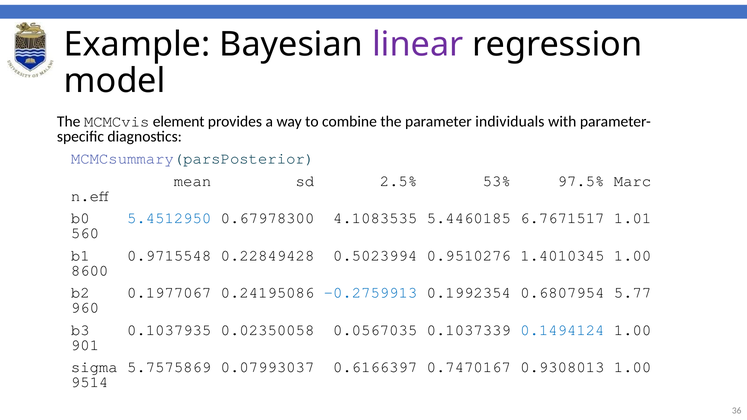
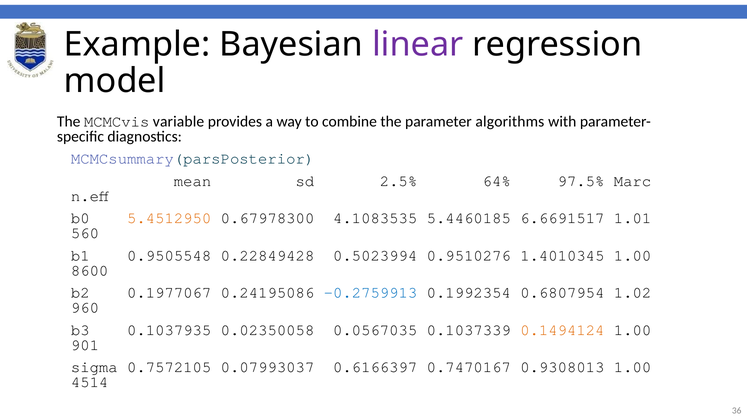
element: element -> variable (179, 122)
individuals: individuals -> algorithms (510, 122)
53%: 53% -> 64% (497, 181)
5.4512950 colour: blue -> orange (169, 218)
6.7671517: 6.7671517 -> 6.6691517 (562, 218)
0.9715548: 0.9715548 -> 0.9505548 (169, 256)
5.77: 5.77 -> 1.02 (633, 293)
0.1494124 colour: blue -> orange (562, 330)
5.7575869: 5.7575869 -> 0.7572105 (169, 367)
9514: 9514 -> 4514 (90, 382)
